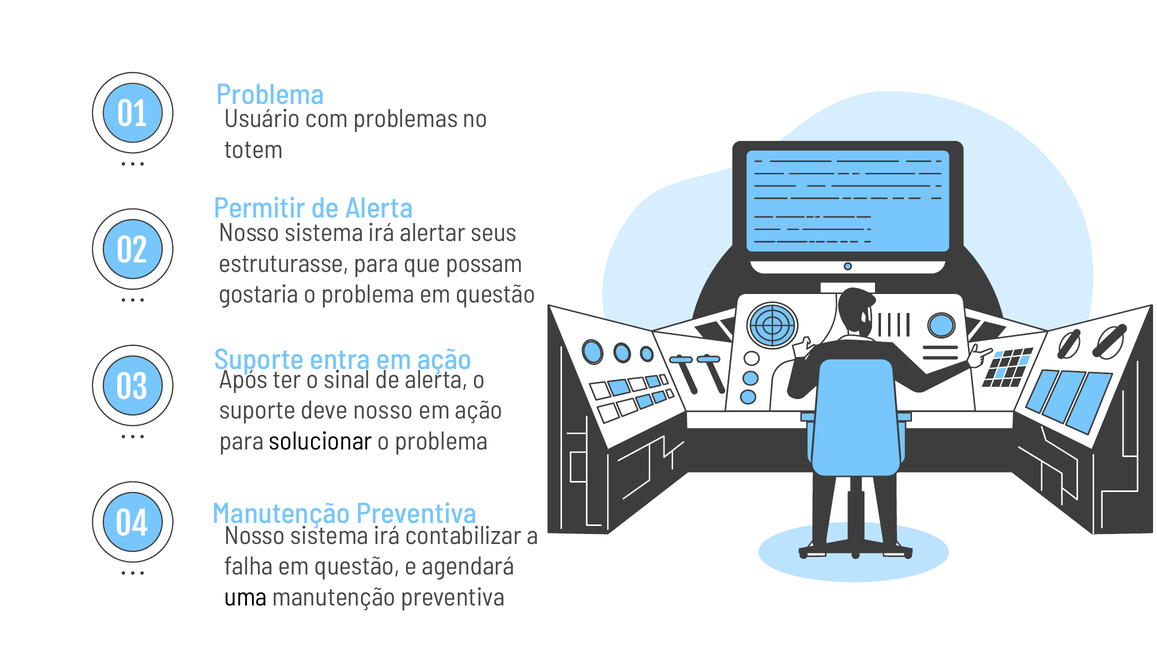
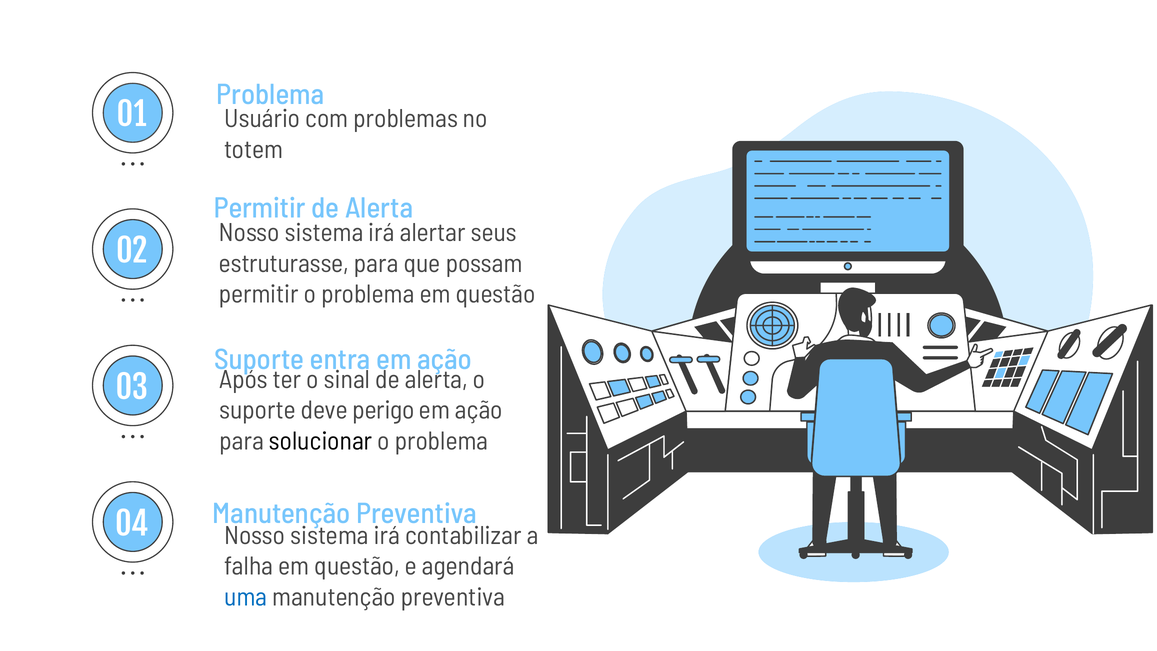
gostaria: gostaria -> permitir (259, 294)
deve nosso: nosso -> perigo (383, 410)
uma colour: black -> blue (246, 597)
